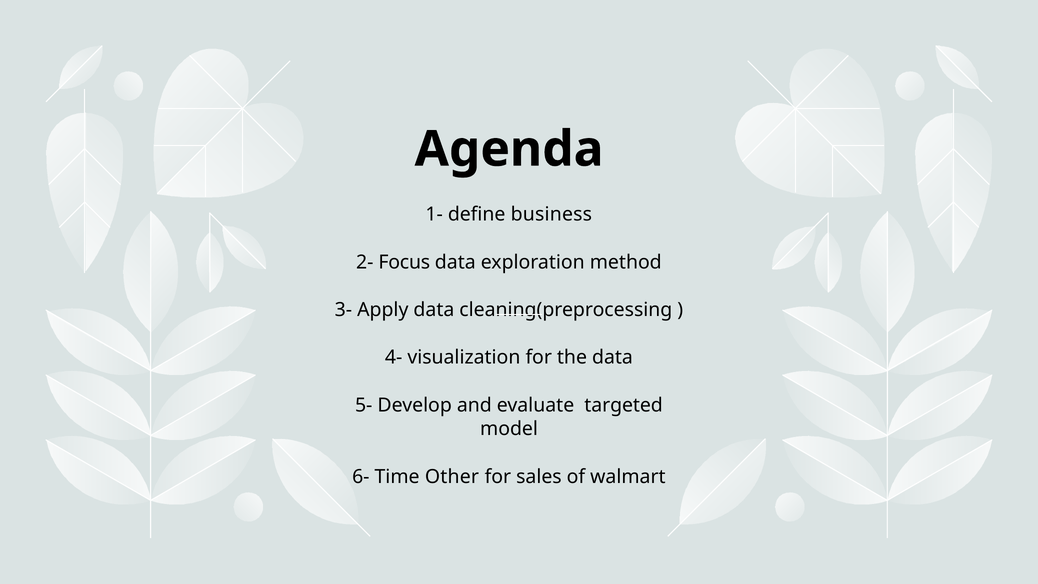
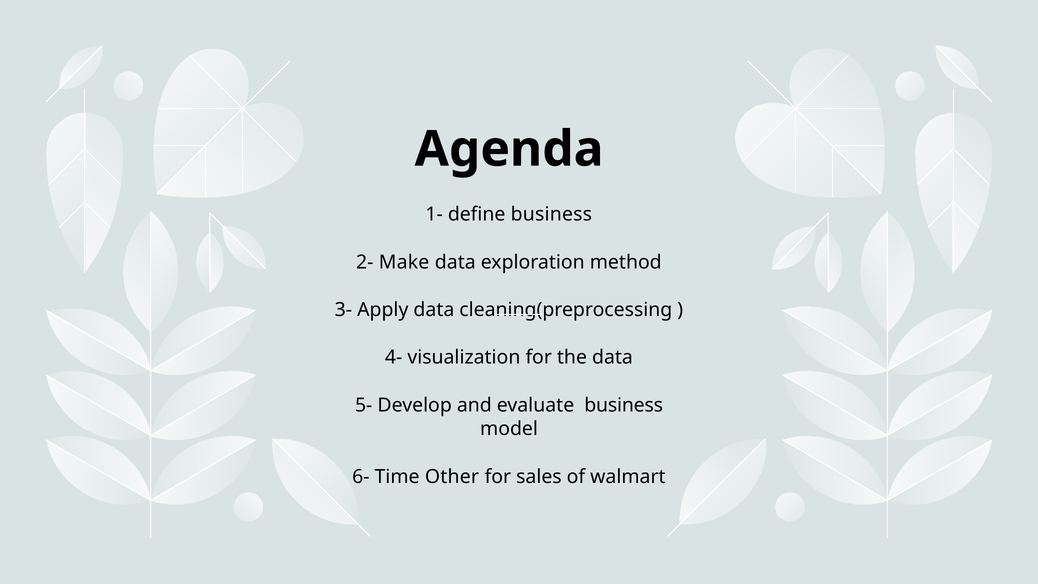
Focus: Focus -> Make (404, 262)
evaluate targeted: targeted -> business (624, 405)
